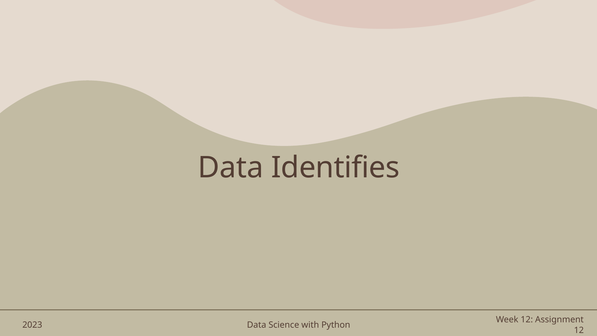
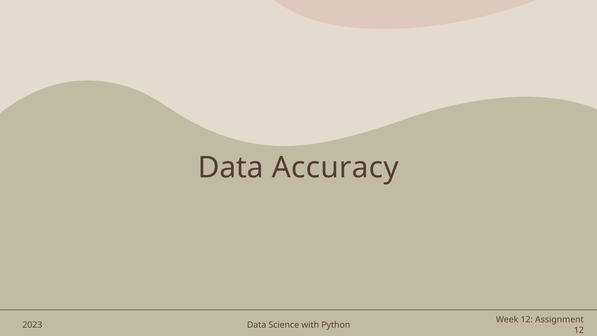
Identifies: Identifies -> Accuracy (335, 168)
